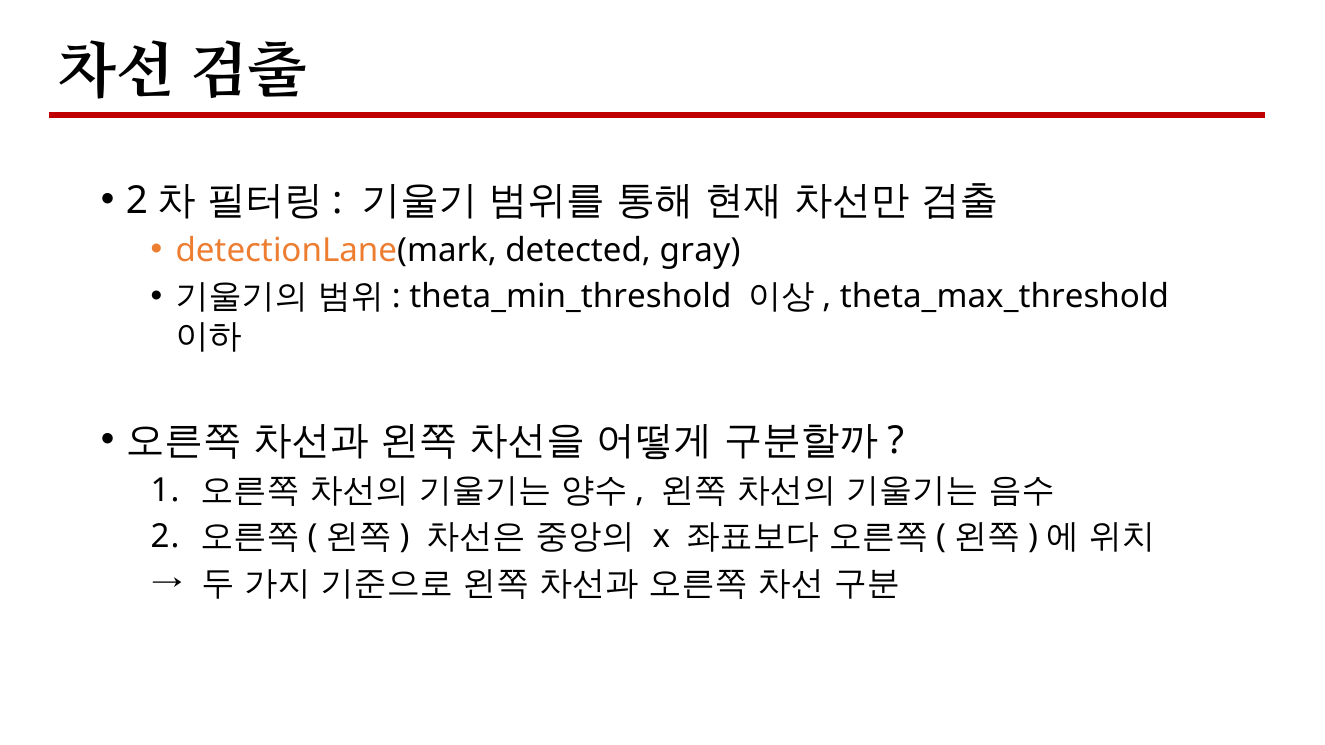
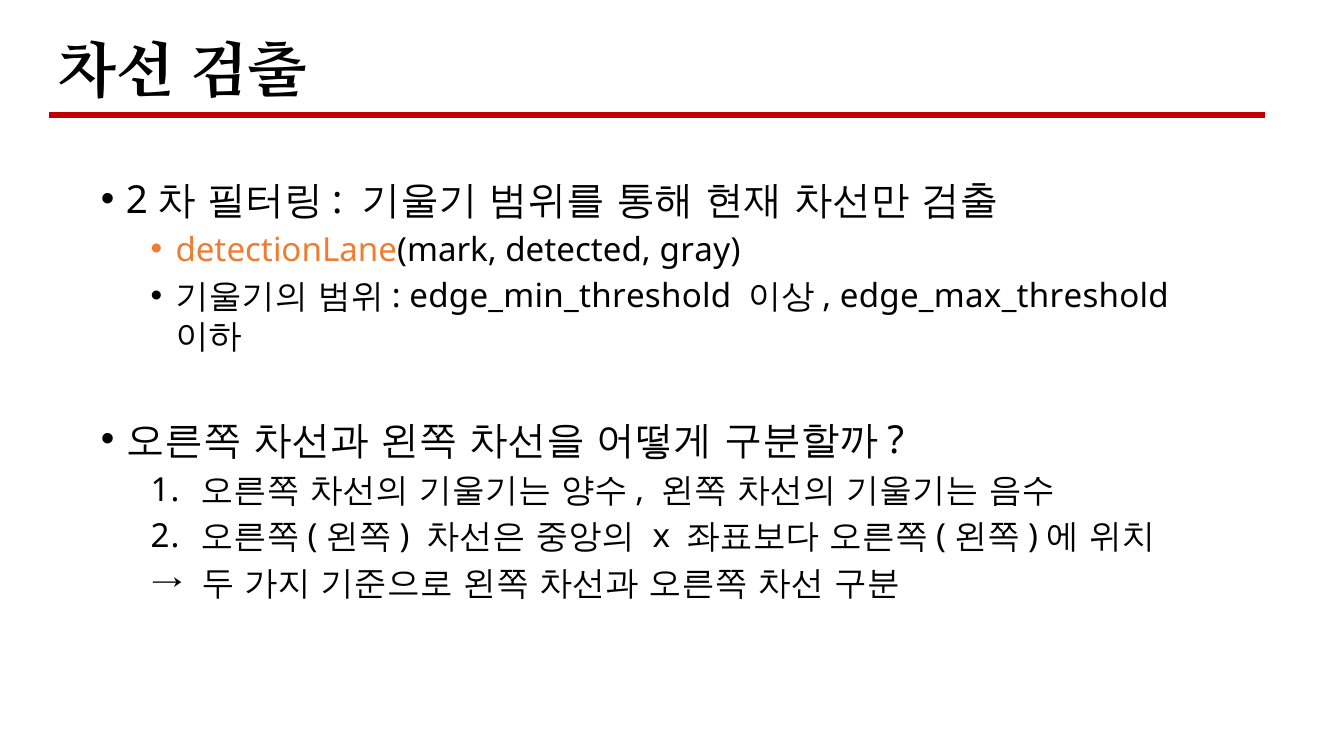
theta_min_threshold: theta_min_threshold -> edge_min_threshold (570, 297)
theta_max_threshold: theta_max_threshold -> edge_max_threshold (1004, 297)
